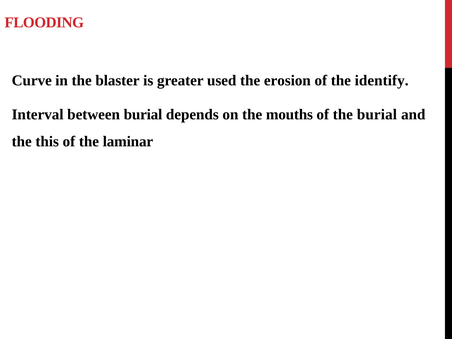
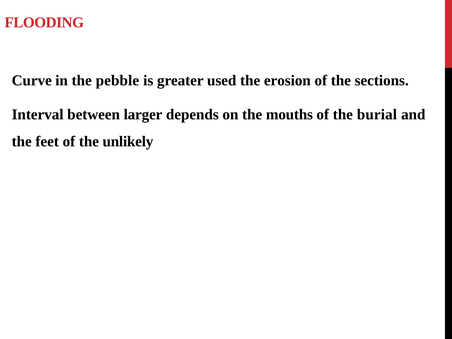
blaster: blaster -> pebble (117, 81)
identify: identify -> sections (382, 81)
between burial: burial -> larger (143, 114)
this: this -> feet (47, 142)
laminar: laminar -> unlikely (128, 142)
